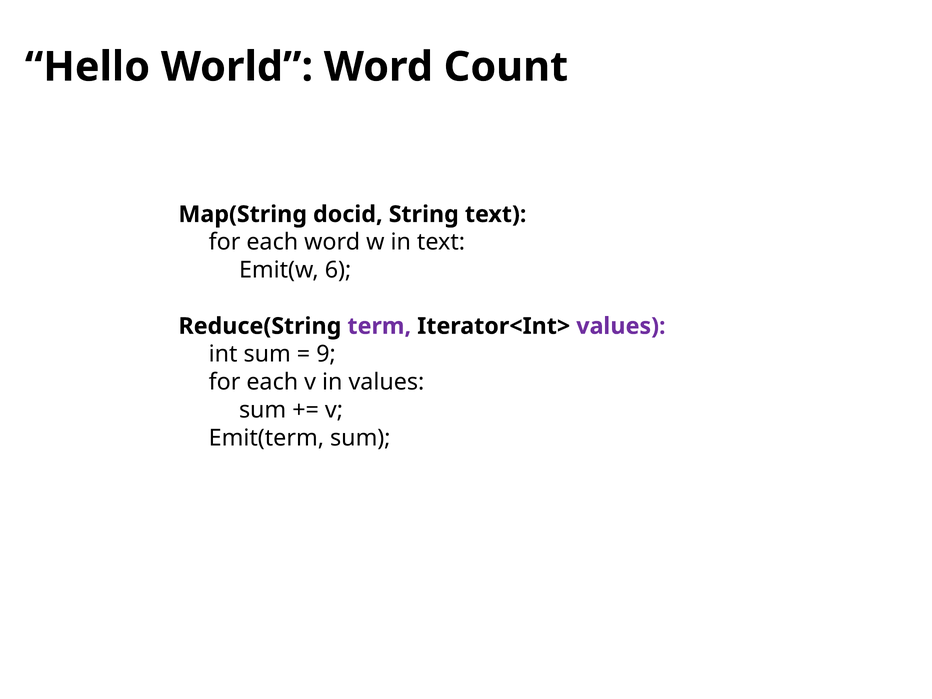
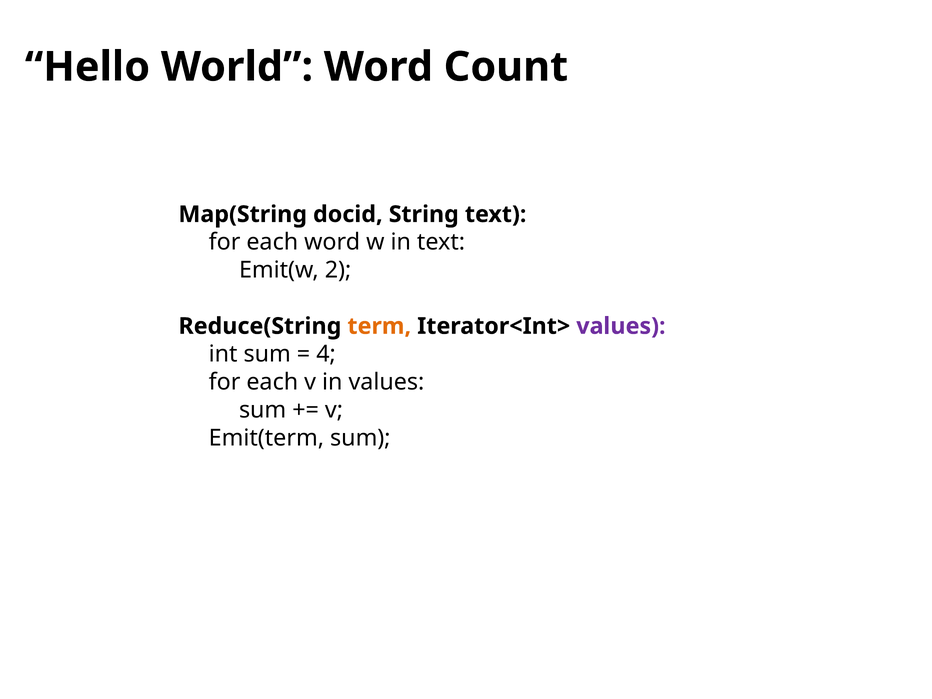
6: 6 -> 2 (338, 270)
term colour: purple -> orange (379, 326)
9: 9 -> 4 (326, 354)
